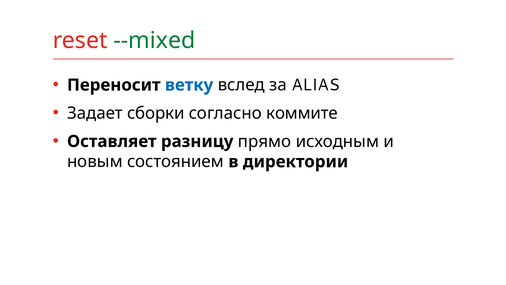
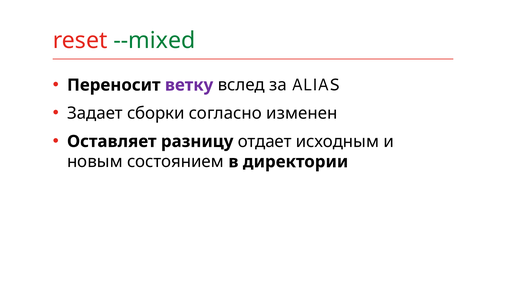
ветку colour: blue -> purple (189, 85)
коммите: коммите -> изменен (302, 113)
прямо: прямо -> отдает (265, 141)
